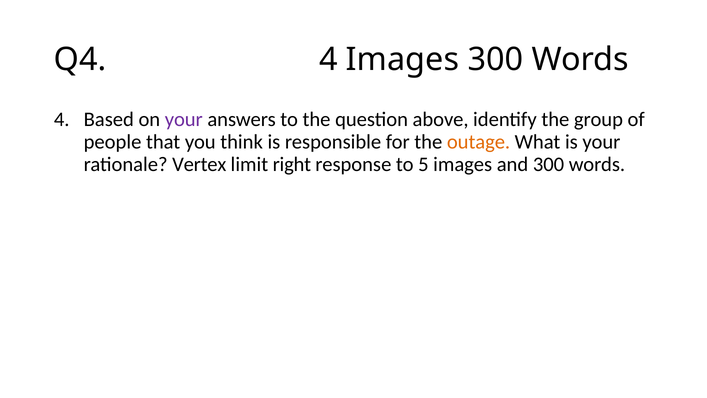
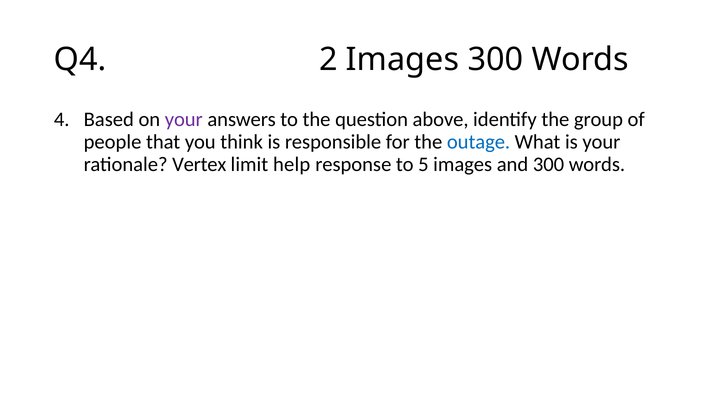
Q4 4: 4 -> 2 (328, 59)
outage colour: orange -> blue (479, 142)
right: right -> help (292, 164)
